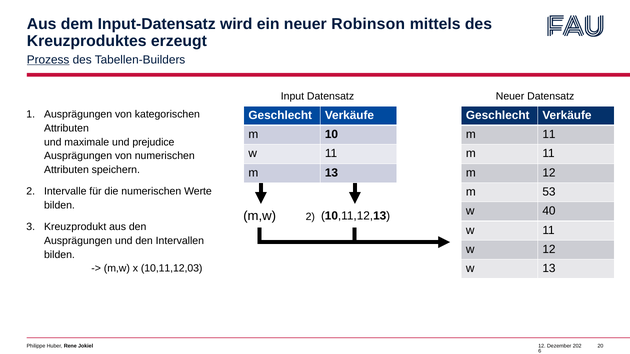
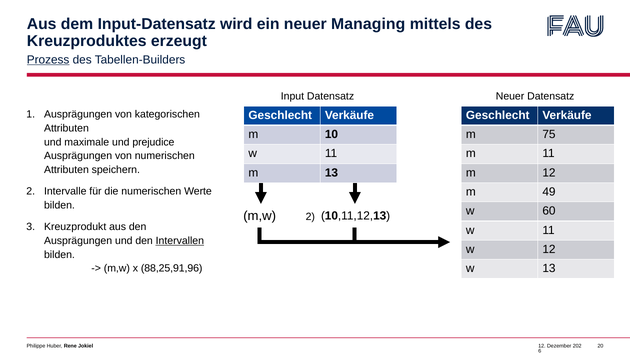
Robinson: Robinson -> Managing (368, 24)
11: 11 -> 75 (549, 135)
53: 53 -> 49 (549, 192)
40: 40 -> 60 (549, 211)
Intervallen underline: none -> present (180, 241)
10,11,12,03: 10,11,12,03 -> 88,25,91,96 (172, 269)
